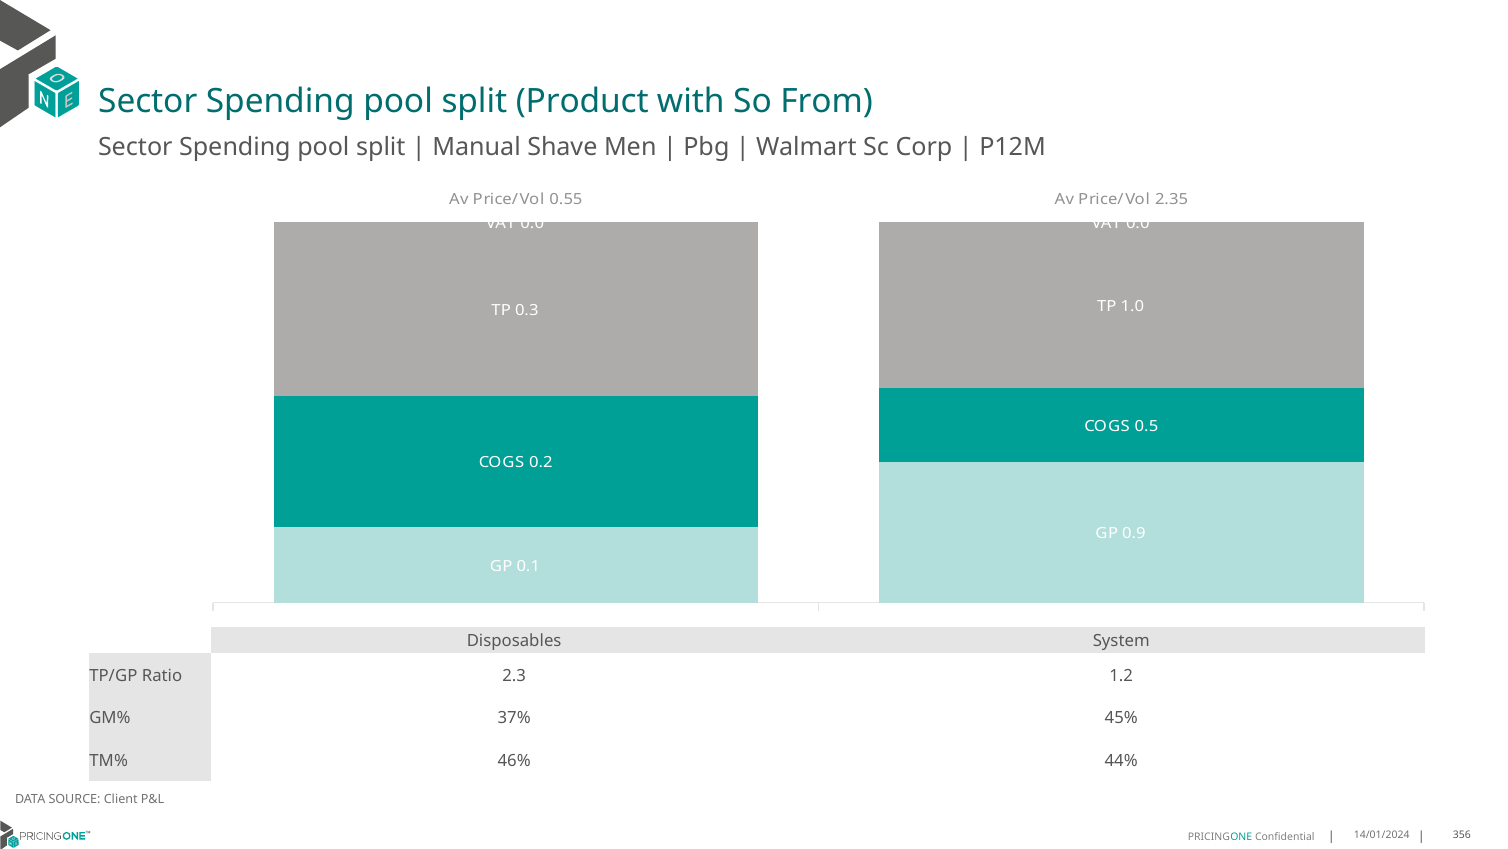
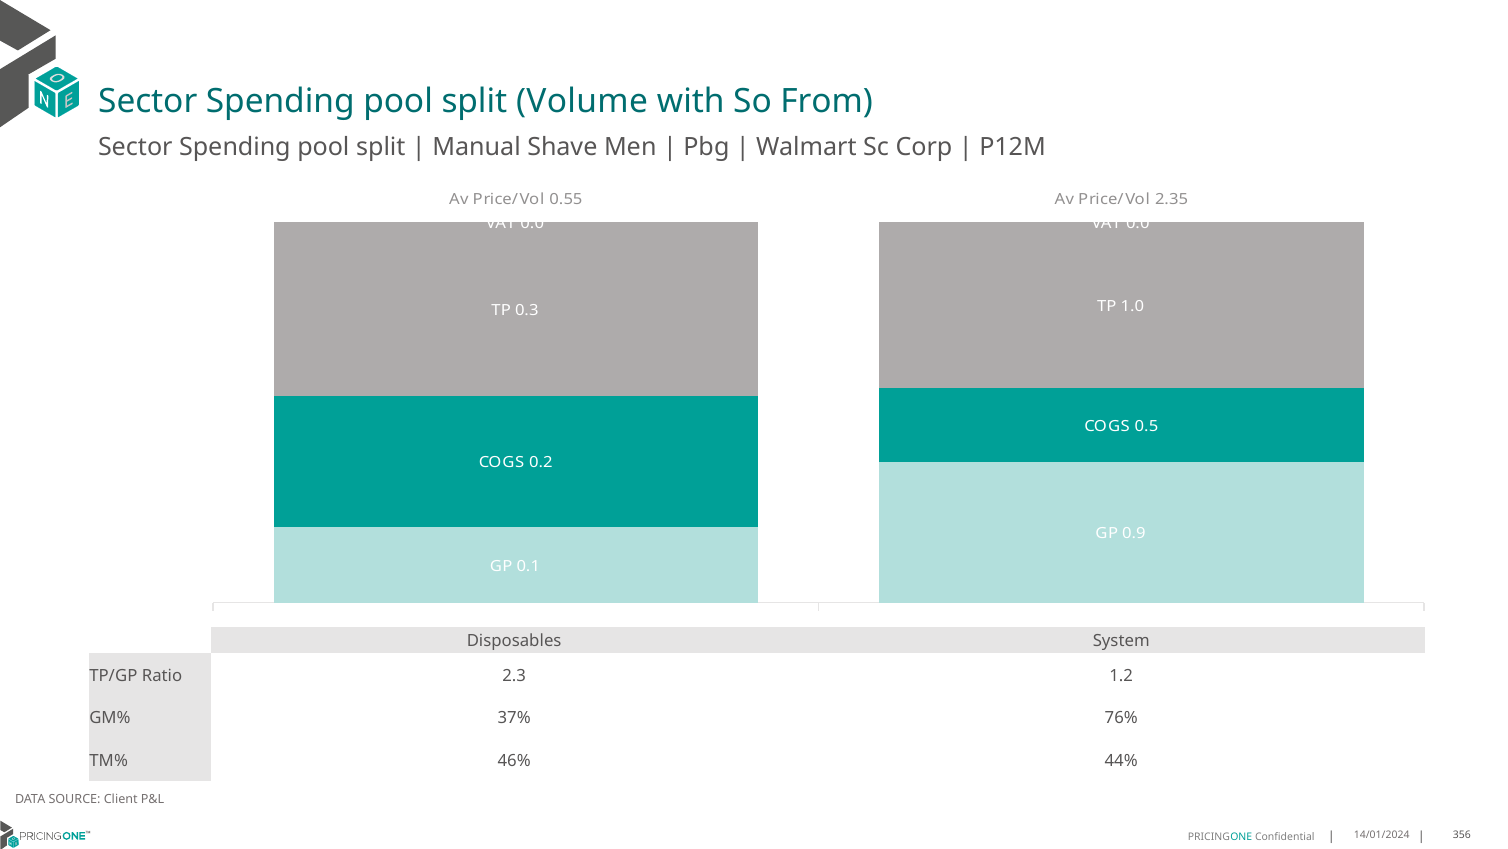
Product: Product -> Volume (582, 101)
45%: 45% -> 76% (1121, 718)
